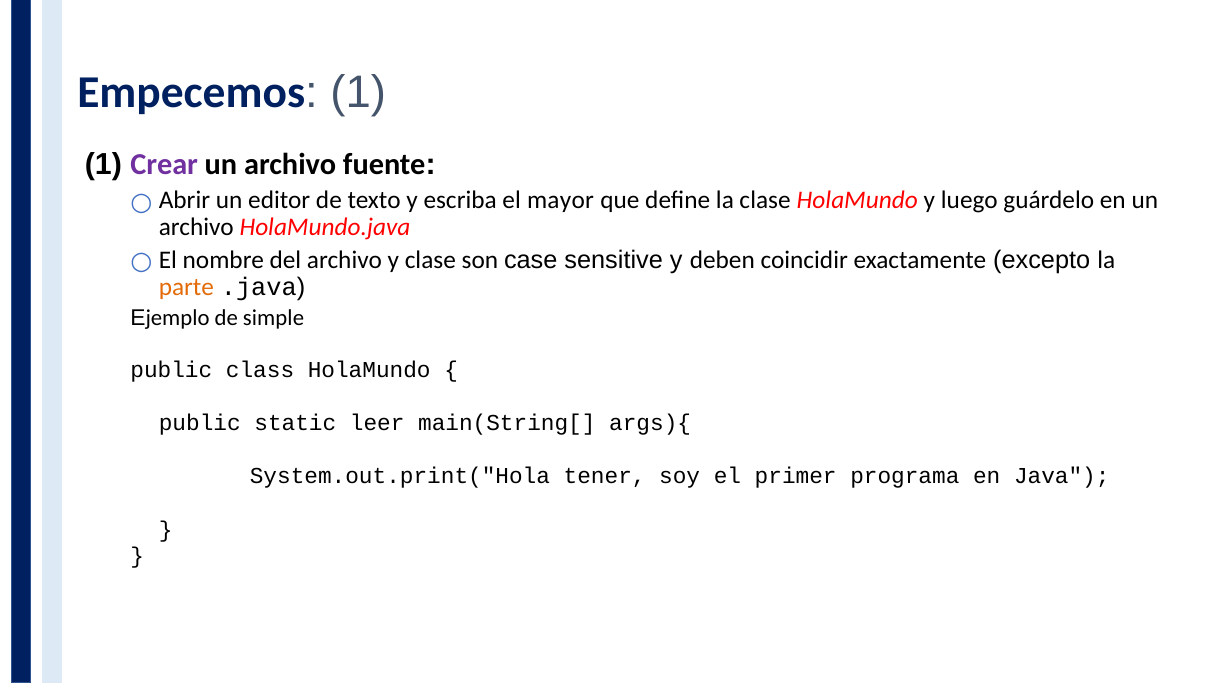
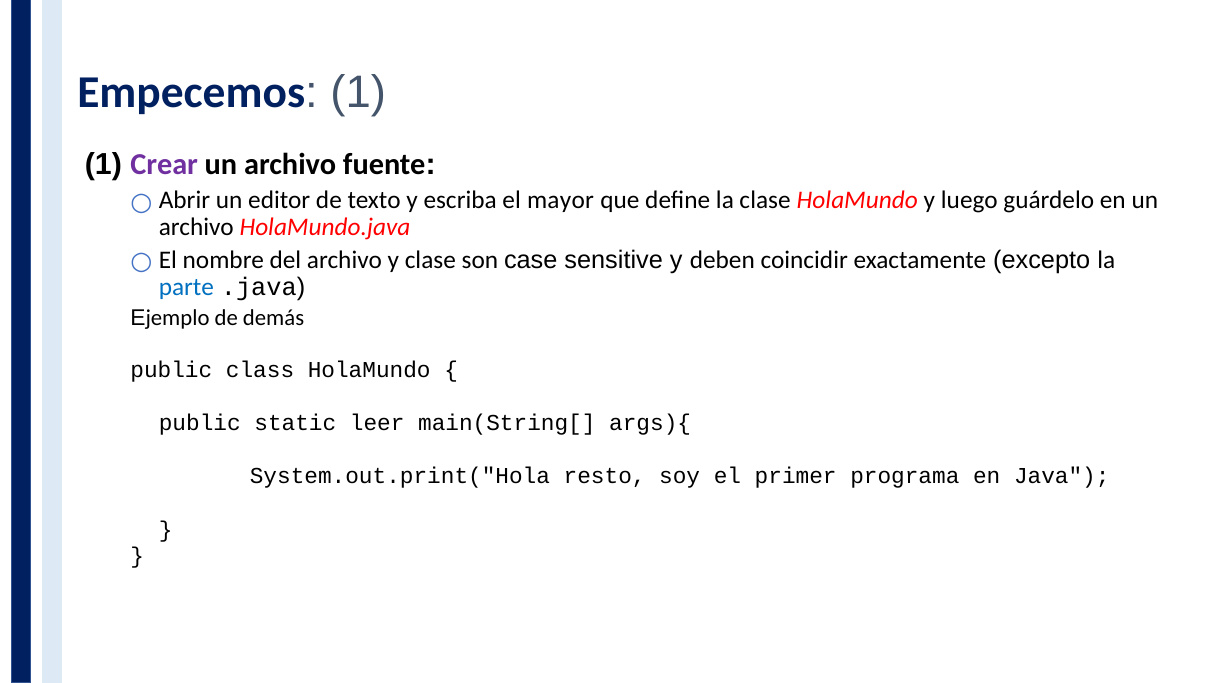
parte colour: orange -> blue (186, 287)
simple: simple -> demás (274, 317)
tener: tener -> resto (605, 476)
